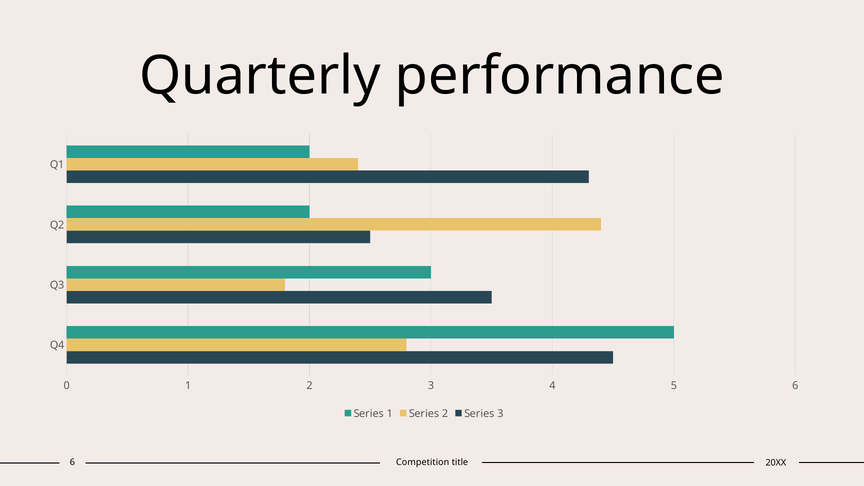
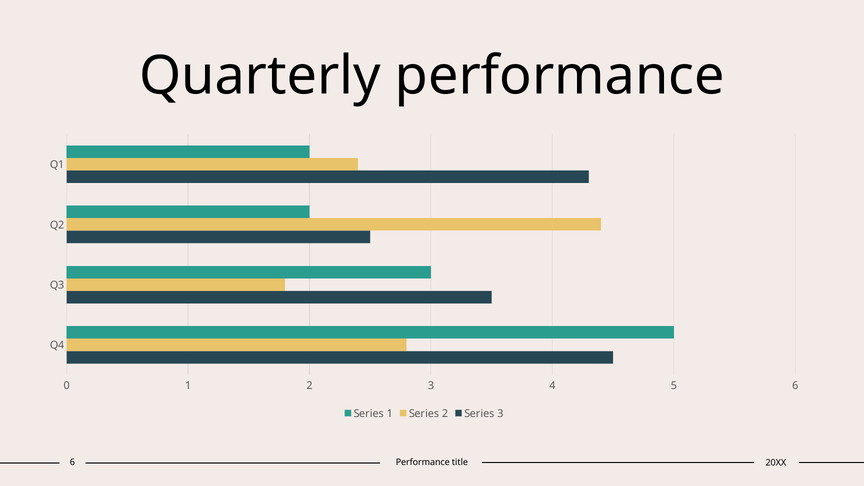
6 Competition: Competition -> Performance (423, 462)
